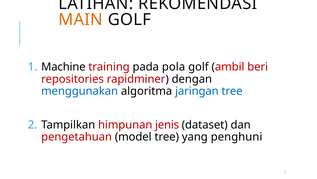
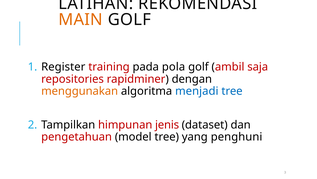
Machine: Machine -> Register (63, 67)
beri: beri -> saja (258, 67)
menggunakan colour: blue -> orange (80, 91)
jaringan: jaringan -> menjadi (197, 91)
